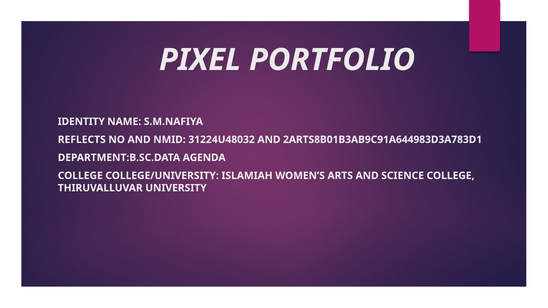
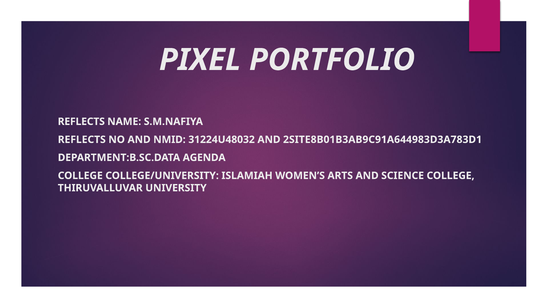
IDENTITY: IDENTITY -> REFLECTS (81, 122)
2ARTS8B01B3AB9C91A644983D3A783D1: 2ARTS8B01B3AB9C91A644983D3A783D1 -> 2SITE8B01B3AB9C91A644983D3A783D1 (383, 140)
